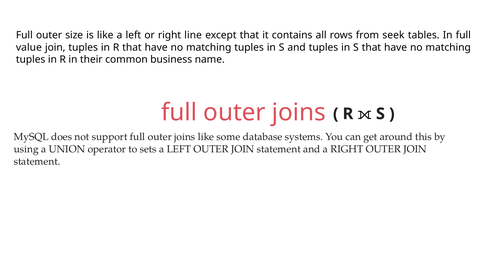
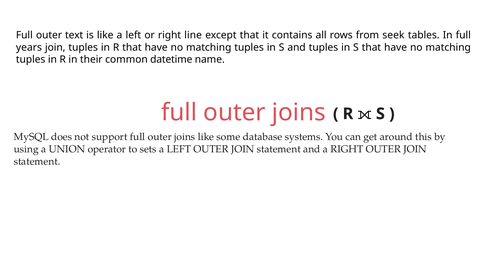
size: size -> text (74, 35)
value: value -> years (29, 47)
business: business -> datetime (171, 59)
